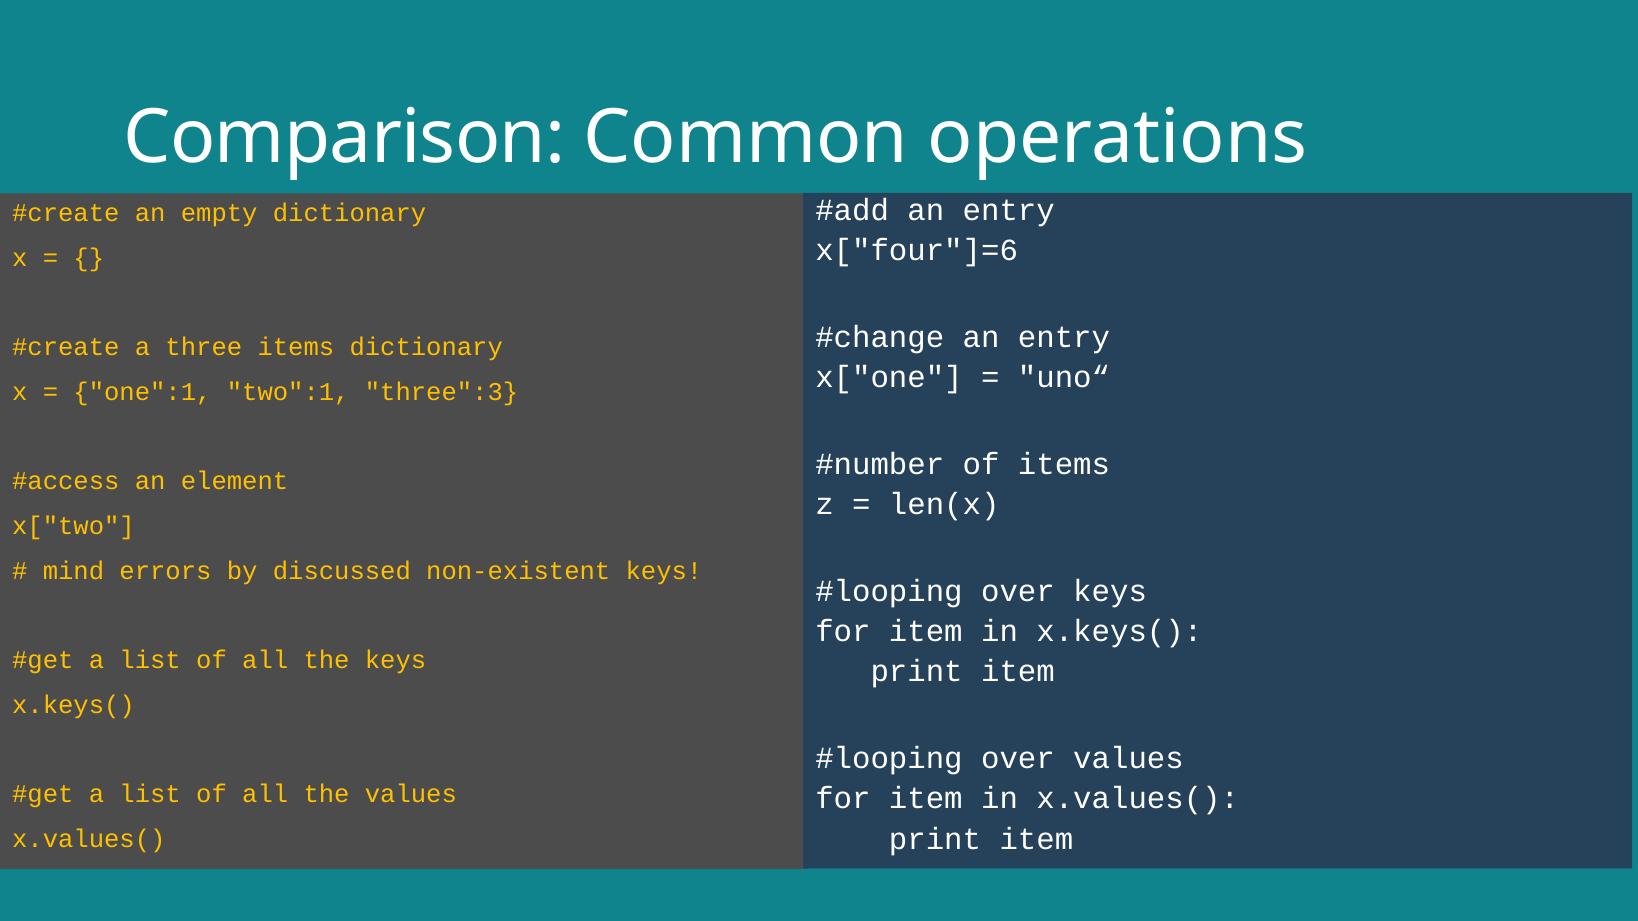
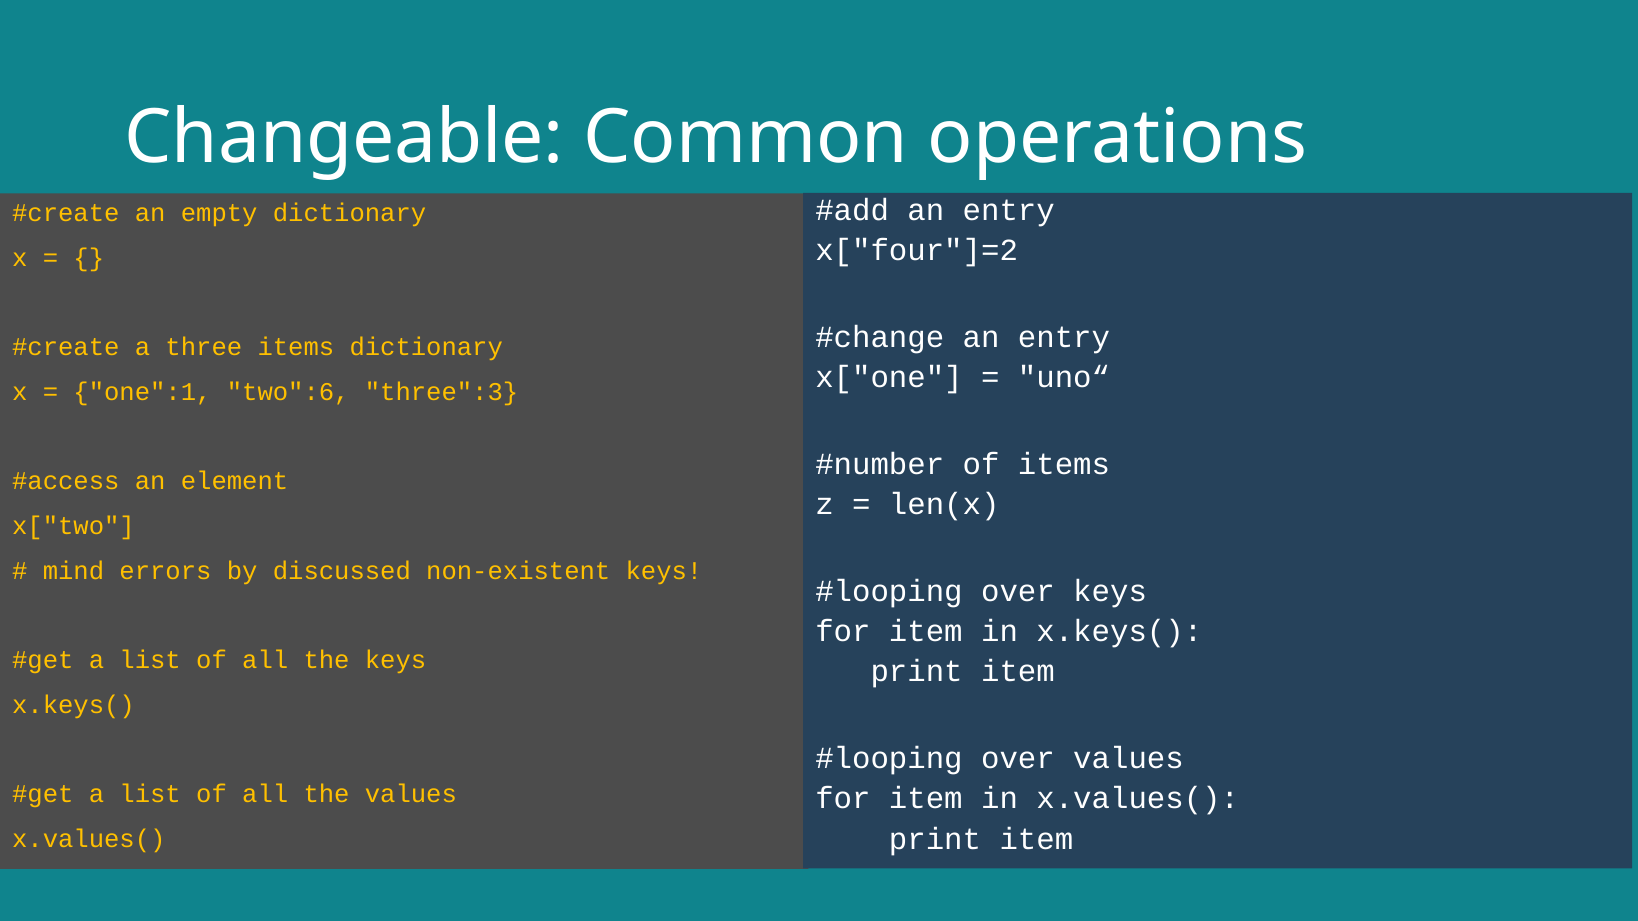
Comparison: Comparison -> Changeable (344, 137)
x["four"]=6: x["four"]=6 -> x["four"]=2 (917, 250)
two":1: two":1 -> two":6 (288, 392)
